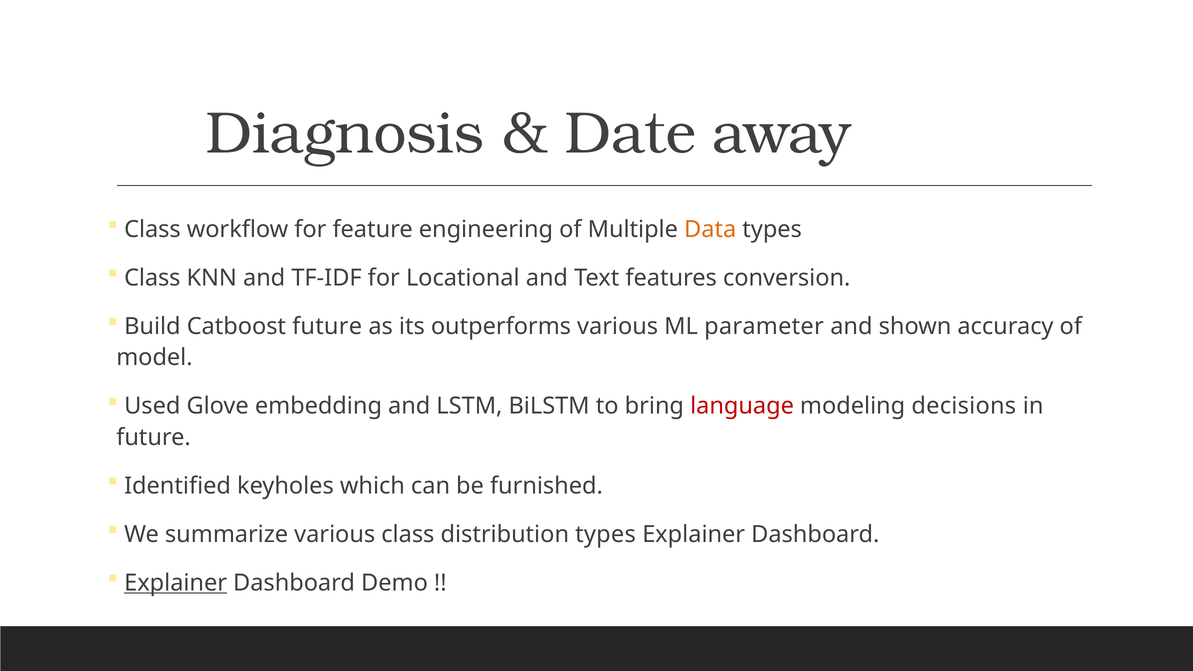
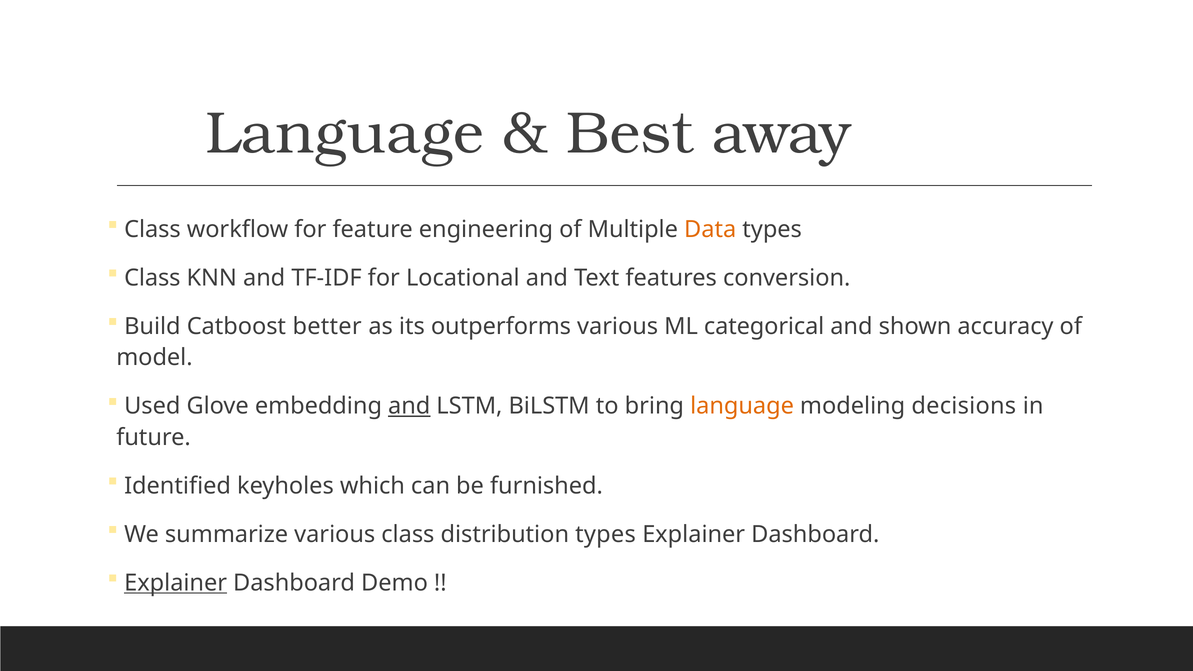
Diagnosis: Diagnosis -> Language (345, 134)
Date: Date -> Best (630, 134)
Catboost future: future -> better (327, 326)
parameter: parameter -> categorical (764, 326)
and underline: none -> present (409, 406)
language colour: red -> orange (742, 406)
